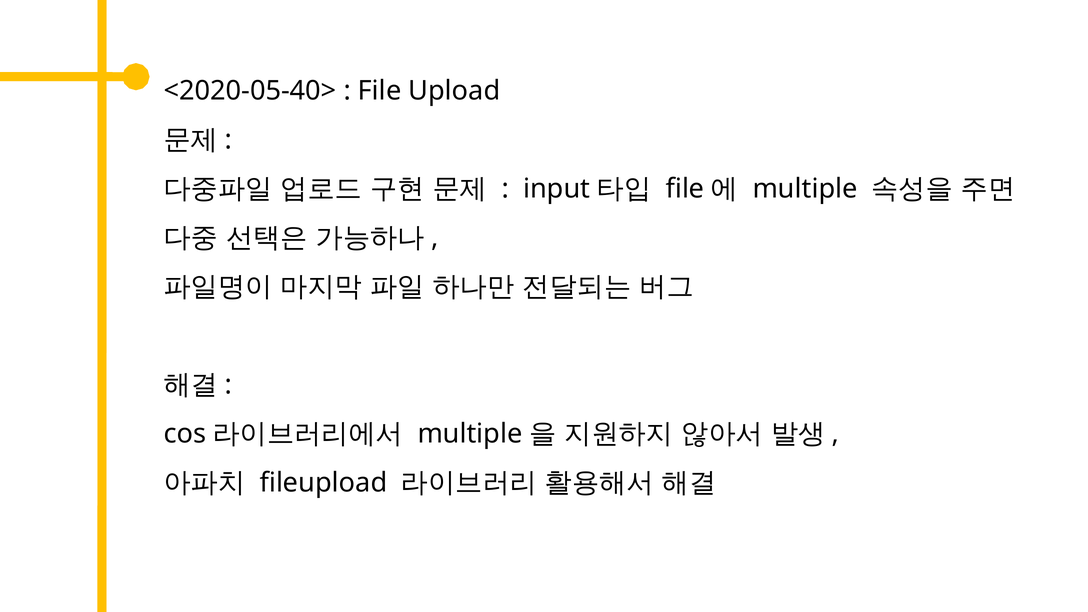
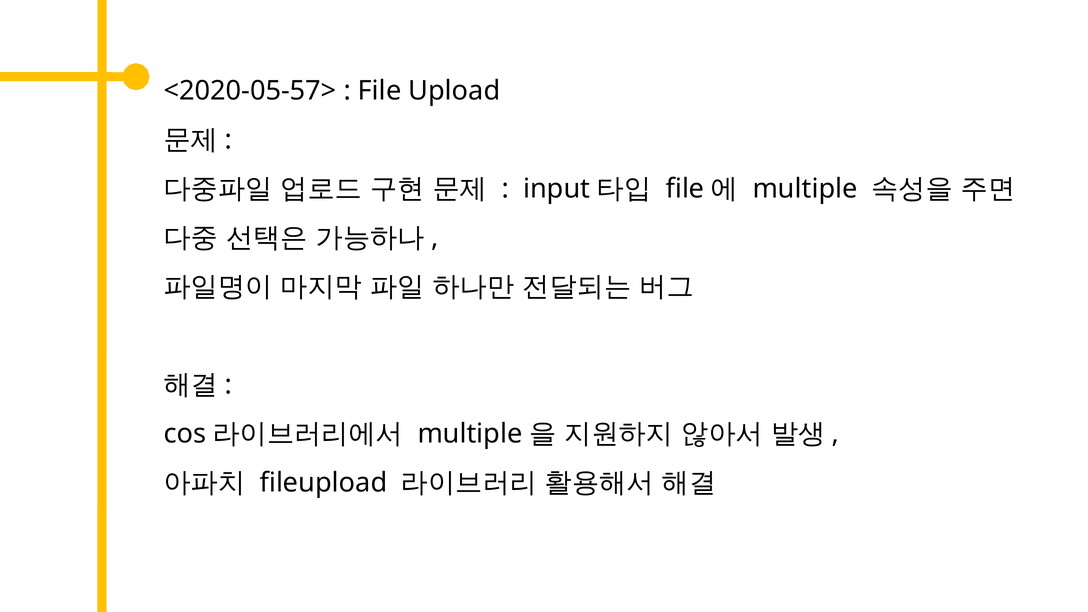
<2020-05-40>: <2020-05-40> -> <2020-05-57> (250, 91)
